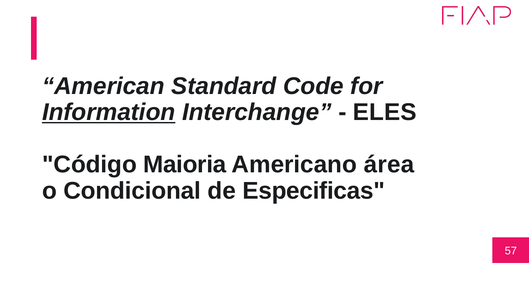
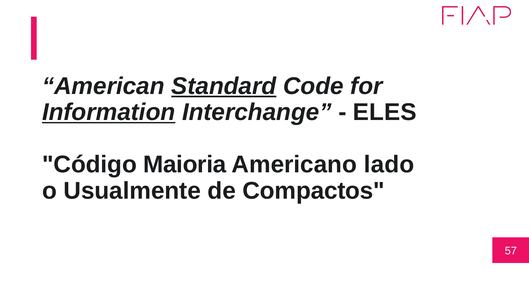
Standard underline: none -> present (224, 86)
área: área -> lado (389, 165)
Condicional: Condicional -> Usualmente (132, 191)
Especificas: Especificas -> Compactos (314, 191)
